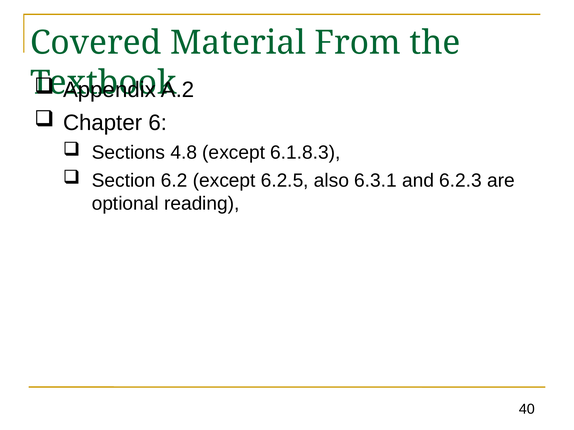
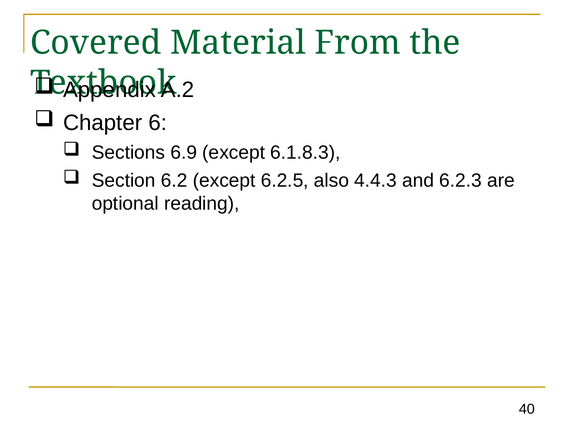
4.8: 4.8 -> 6.9 (184, 153)
6.3.1: 6.3.1 -> 4.4.3 (376, 181)
